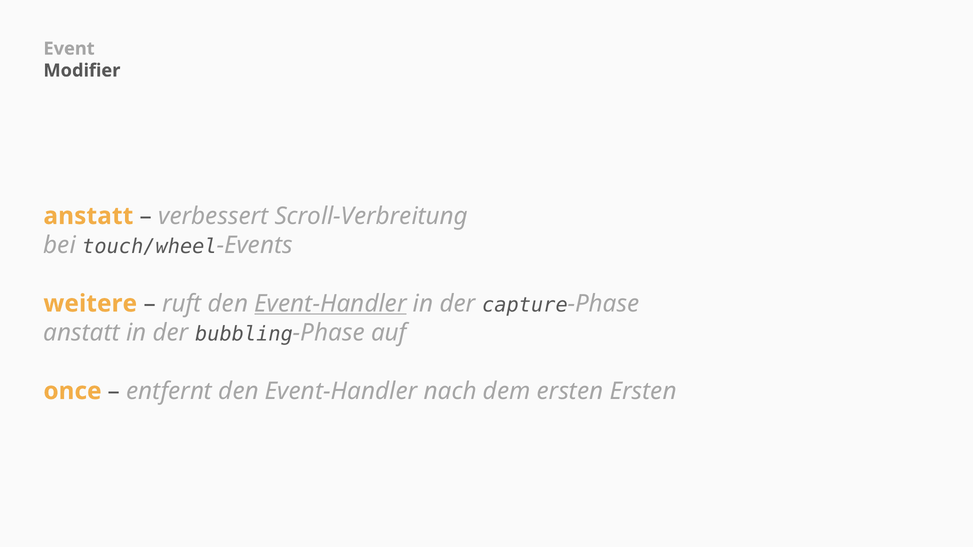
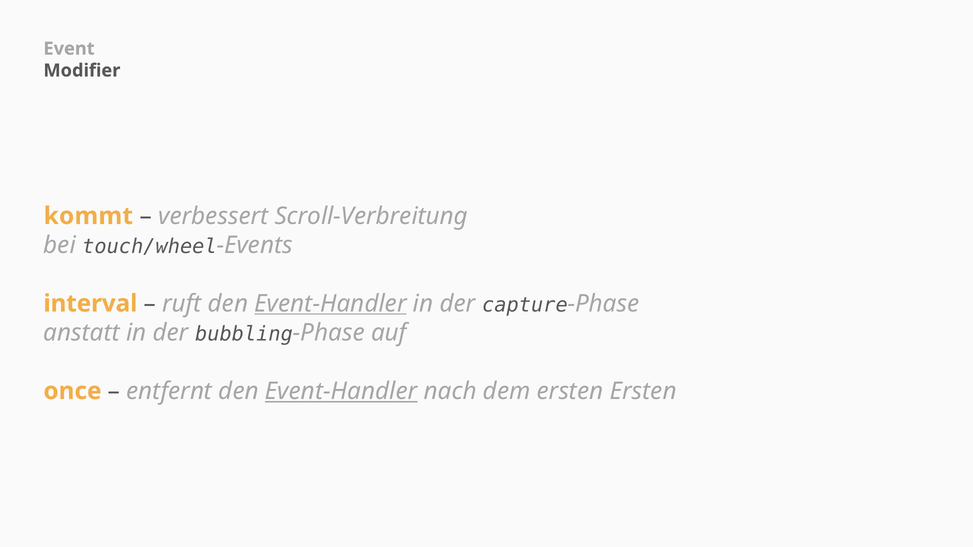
anstatt: anstatt -> kommt (88, 216)
weitere: weitere -> interval (90, 304)
Event-Handler underline: none -> present (341, 391)
